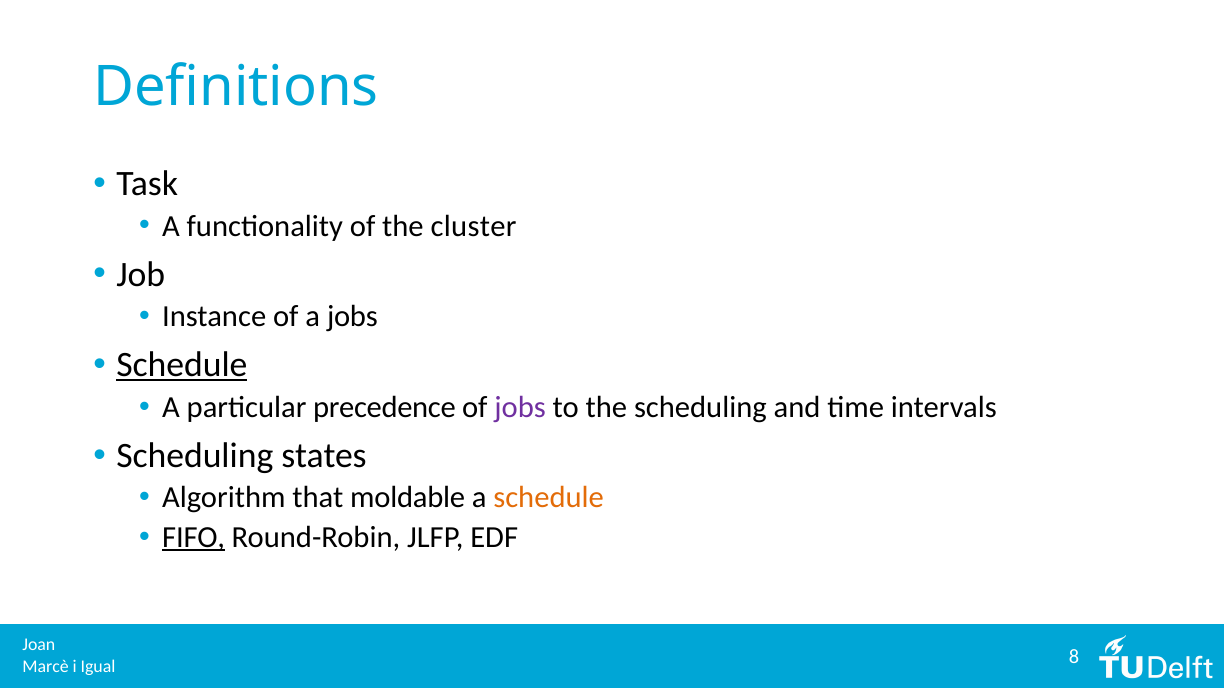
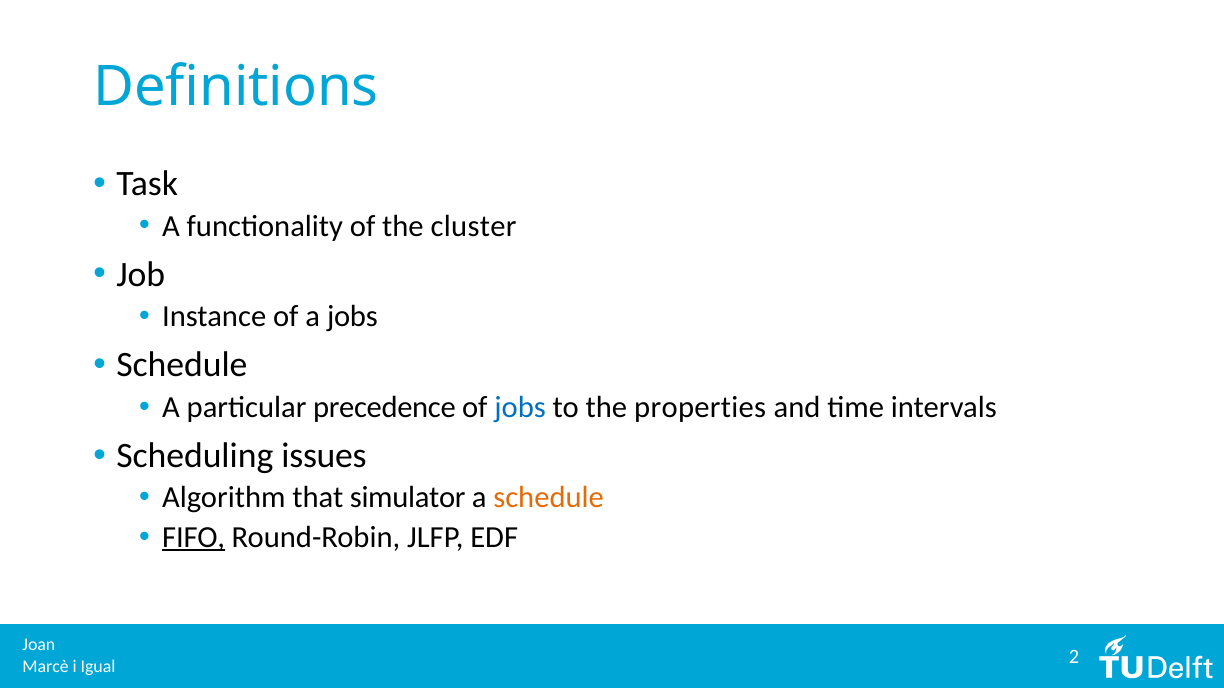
Schedule underline: present -> none (182, 365)
jobs colour: purple -> blue (520, 408)
the scheduling: scheduling -> properties (700, 408)
states: states -> issues (324, 456)
moldable: moldable -> simulator (408, 498)
8: 8 -> 2 (1074, 658)
